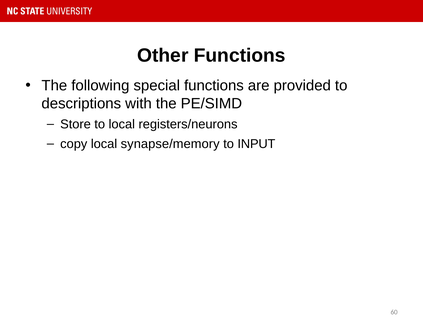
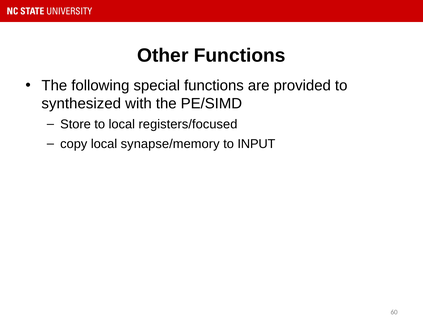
descriptions: descriptions -> synthesized (81, 104)
registers/neurons: registers/neurons -> registers/focused (188, 124)
